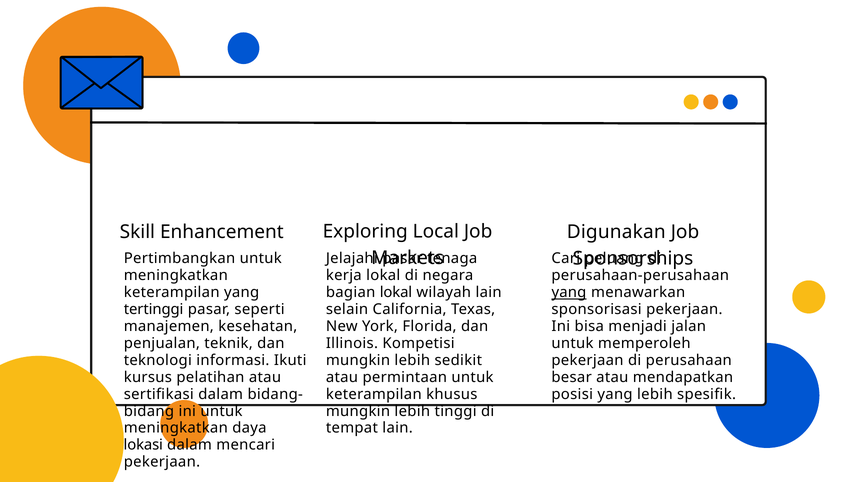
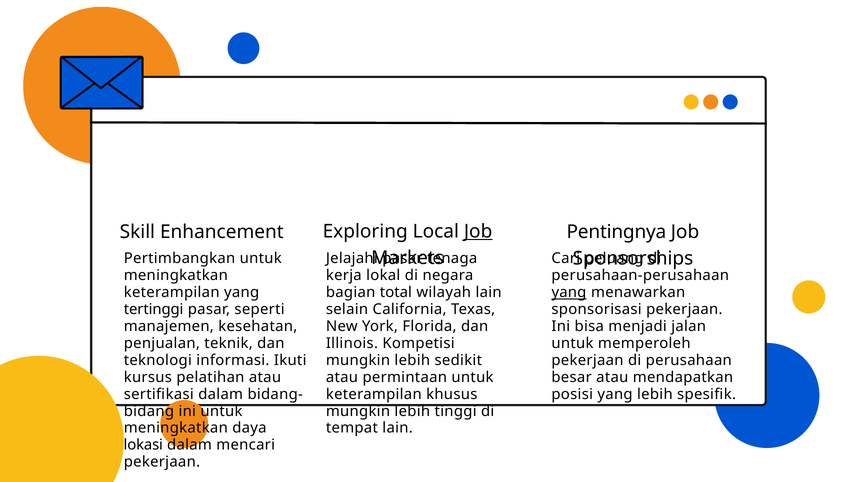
Job underline: none -> present (478, 231)
Digunakan: Digunakan -> Pentingnya (616, 232)
bagian lokal: lokal -> total (396, 292)
